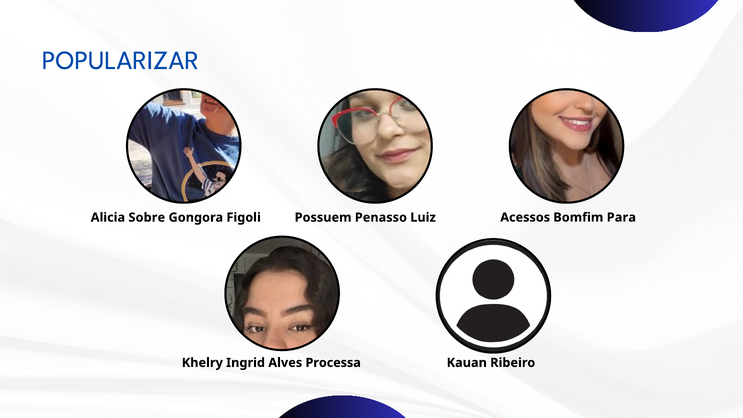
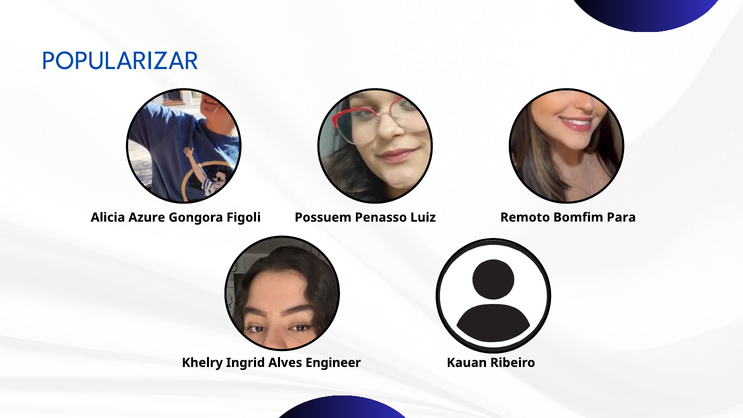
Sobre: Sobre -> Azure (147, 217)
Acessos: Acessos -> Remoto (525, 217)
Processa: Processa -> Engineer (333, 363)
